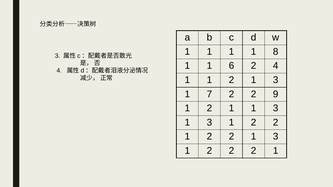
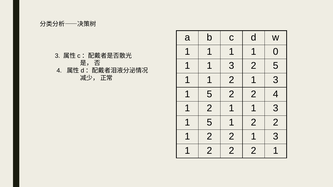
8: 8 -> 0 (276, 52)
6: 6 -> 3 (231, 66)
2 4: 4 -> 5 (276, 66)
7: 7 -> 5 (209, 94)
2 9: 9 -> 4 (276, 94)
3: 3 -> 5 (209, 123)
